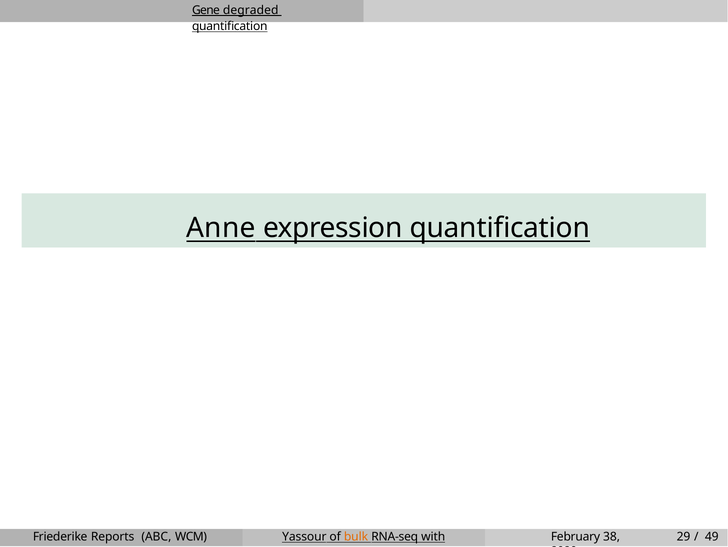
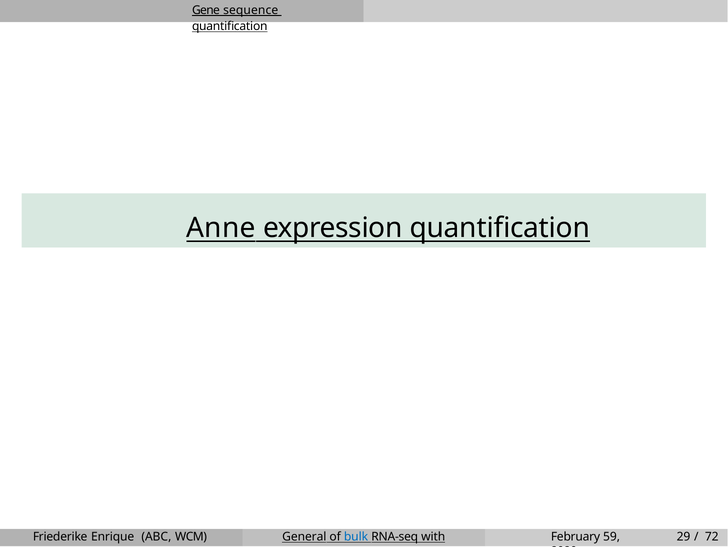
degraded: degraded -> sequence (251, 10)
Reports: Reports -> Enrique (113, 536)
Yassour: Yassour -> General (304, 536)
bulk colour: orange -> blue (356, 536)
38: 38 -> 59 (612, 536)
49: 49 -> 72 (712, 536)
